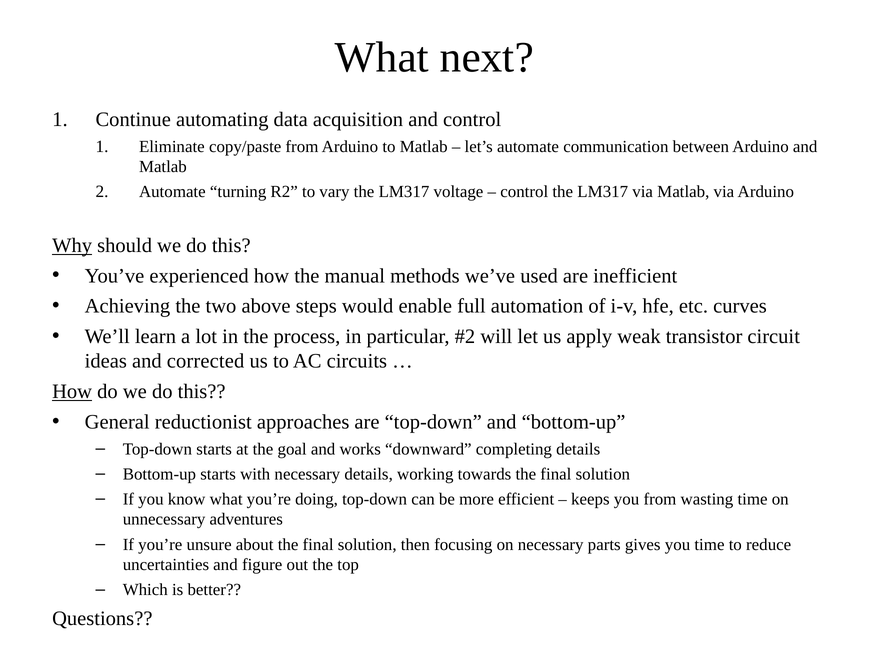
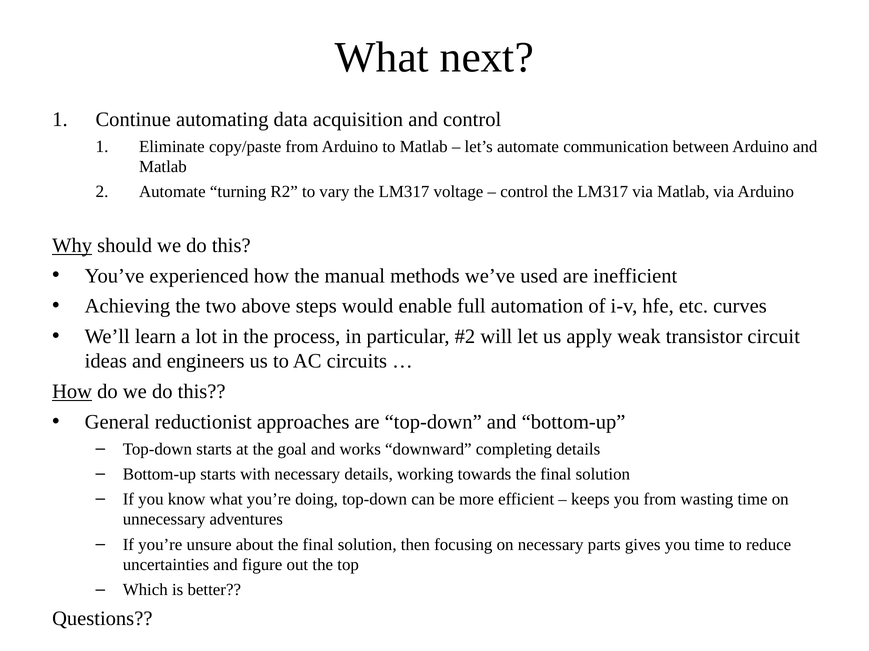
corrected: corrected -> engineers (206, 362)
